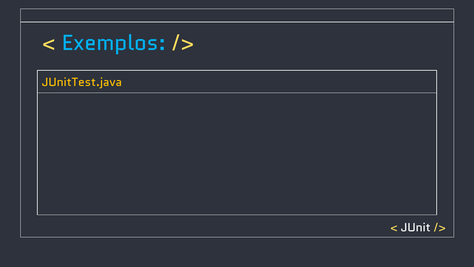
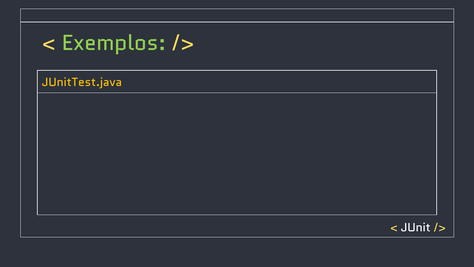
Exemplos colour: light blue -> light green (114, 43)
